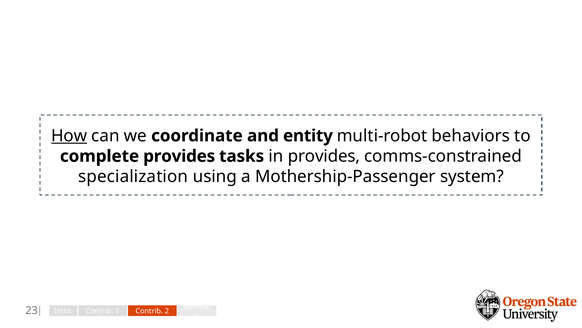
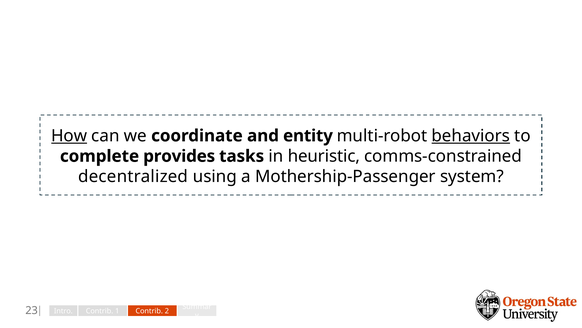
behaviors underline: none -> present (471, 136)
in provides: provides -> heuristic (324, 156)
specialization: specialization -> decentralized (133, 176)
